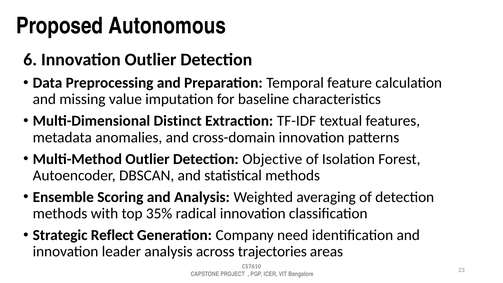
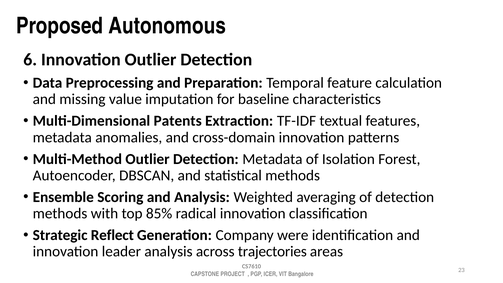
Distinct: Distinct -> Patents (178, 121)
Detection Objective: Objective -> Metadata (272, 159)
35%: 35% -> 85% (159, 213)
need: need -> were (293, 235)
